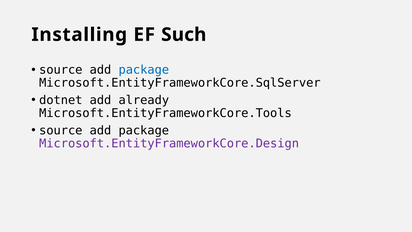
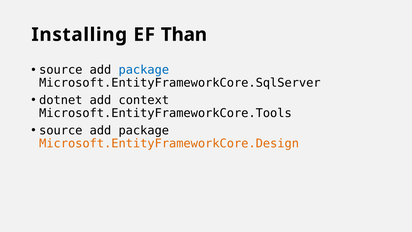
Such: Such -> Than (184, 35)
already: already -> context (144, 100)
Microsoft.EntityFrameworkCore.Design colour: purple -> orange (169, 143)
